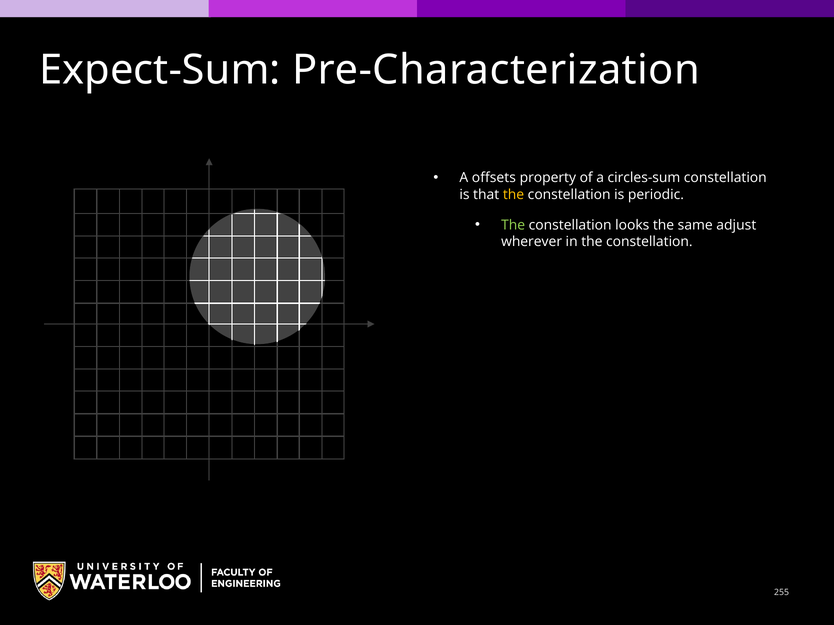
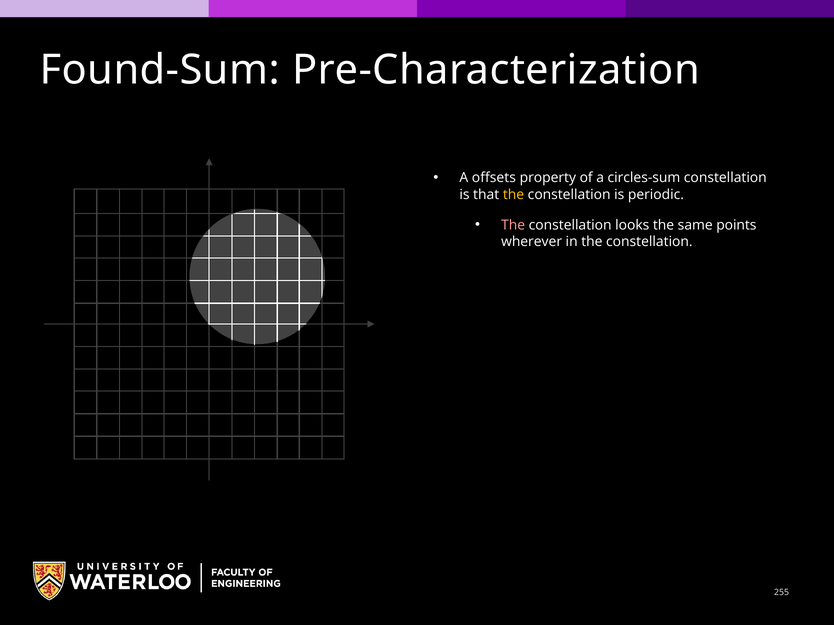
Expect-Sum: Expect-Sum -> Found-Sum (160, 70)
The colour: light green -> pink (513, 225)
adjust: adjust -> points (736, 225)
